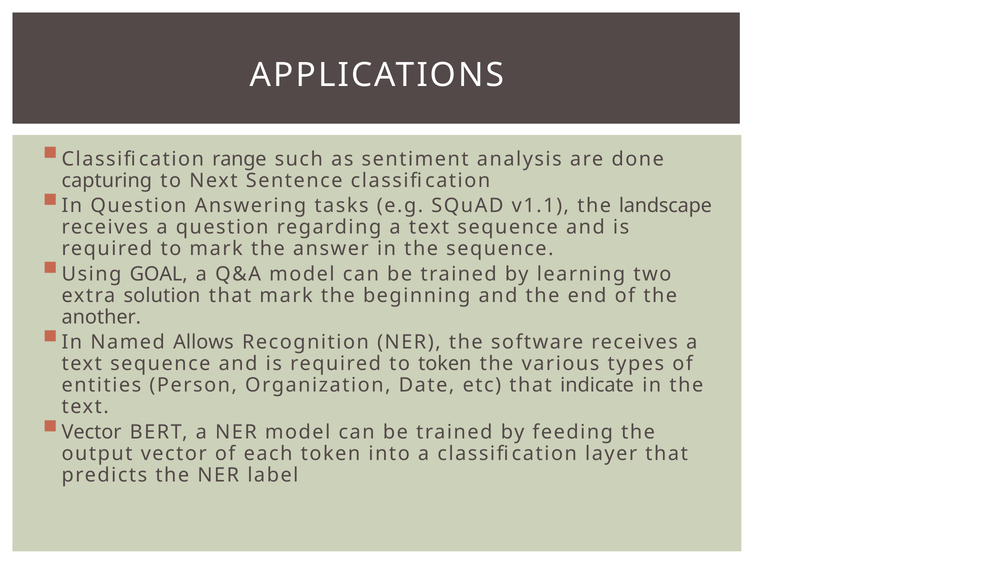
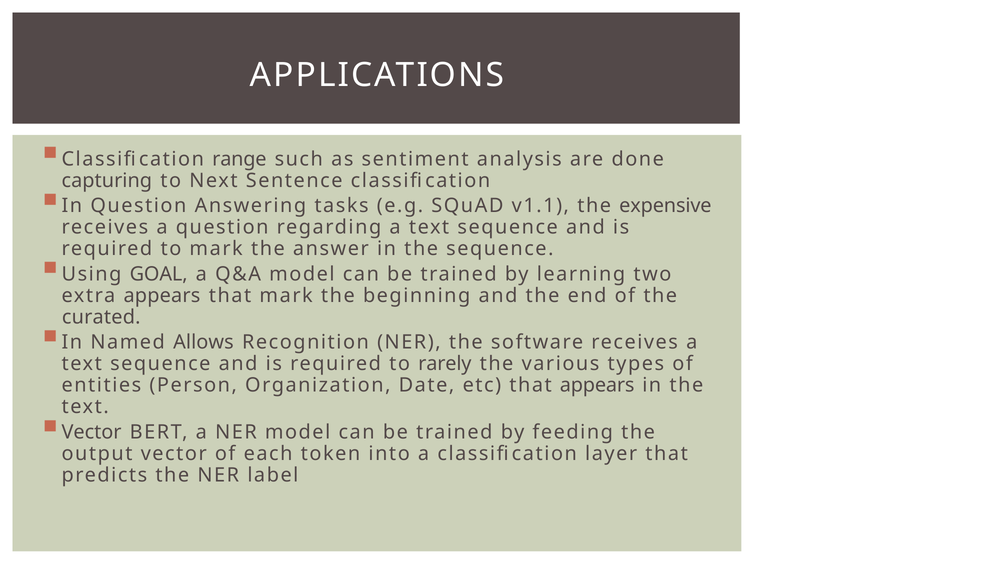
landscape: landscape -> expensive (665, 206)
extra solution: solution -> appears (162, 295)
another: another -> curated (101, 317)
to token: token -> rarely (445, 364)
that indicate: indicate -> appears (597, 385)
